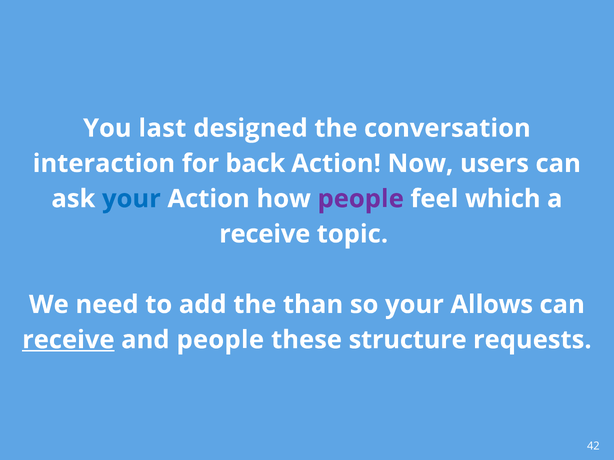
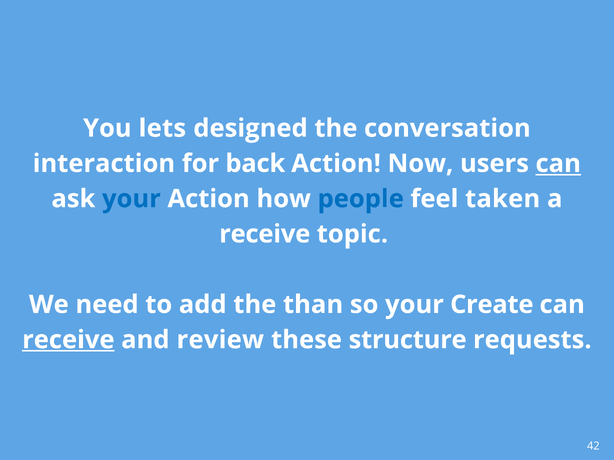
last: last -> lets (162, 128)
can underline: none -> present (558, 164)
people colour: purple -> blue (361, 199)
which: which -> taken (503, 199)
Allows: Allows -> Create (492, 305)
and people: people -> review (220, 340)
